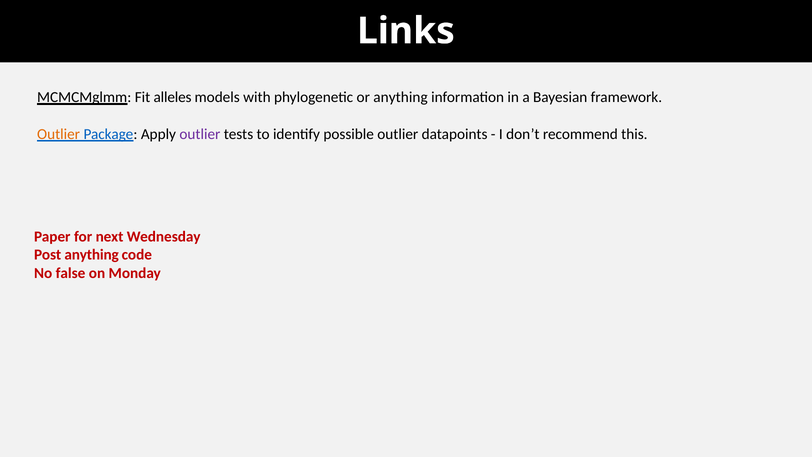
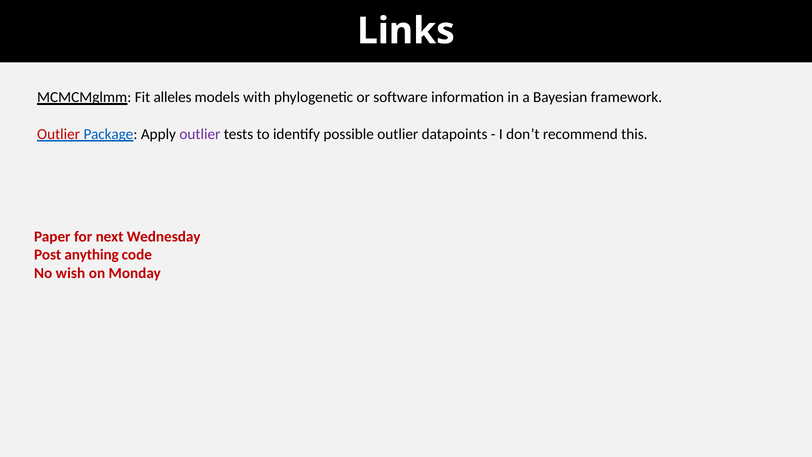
or anything: anything -> software (401, 97)
Outlier colour: orange -> red (59, 134)
false: false -> wish (70, 273)
